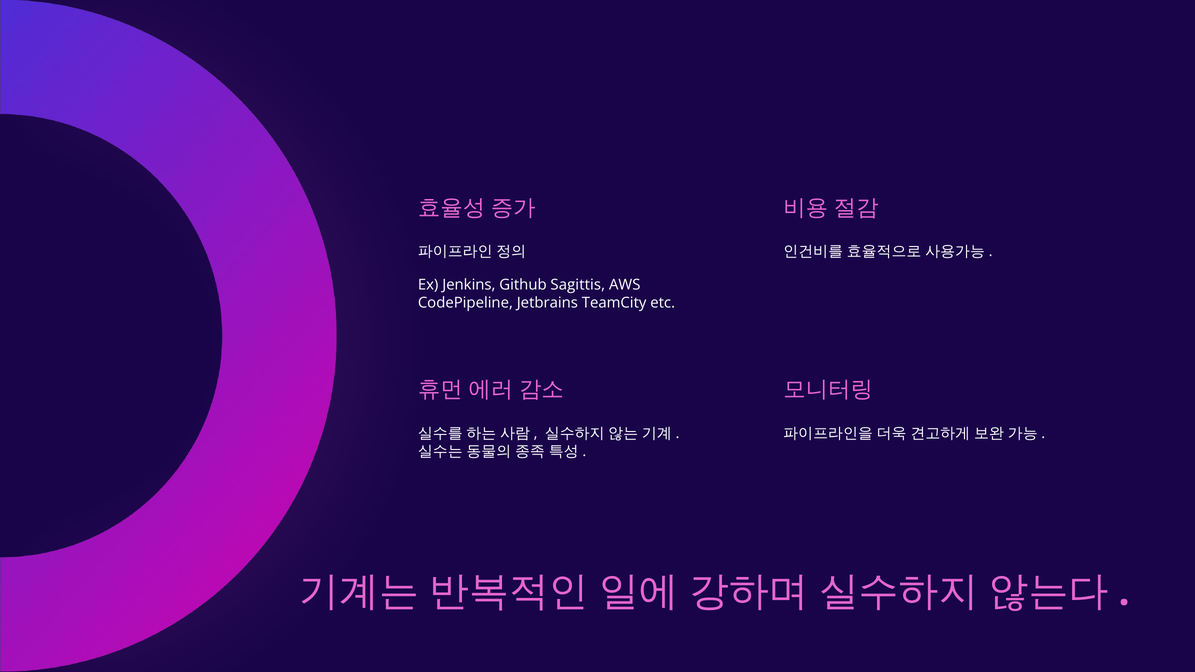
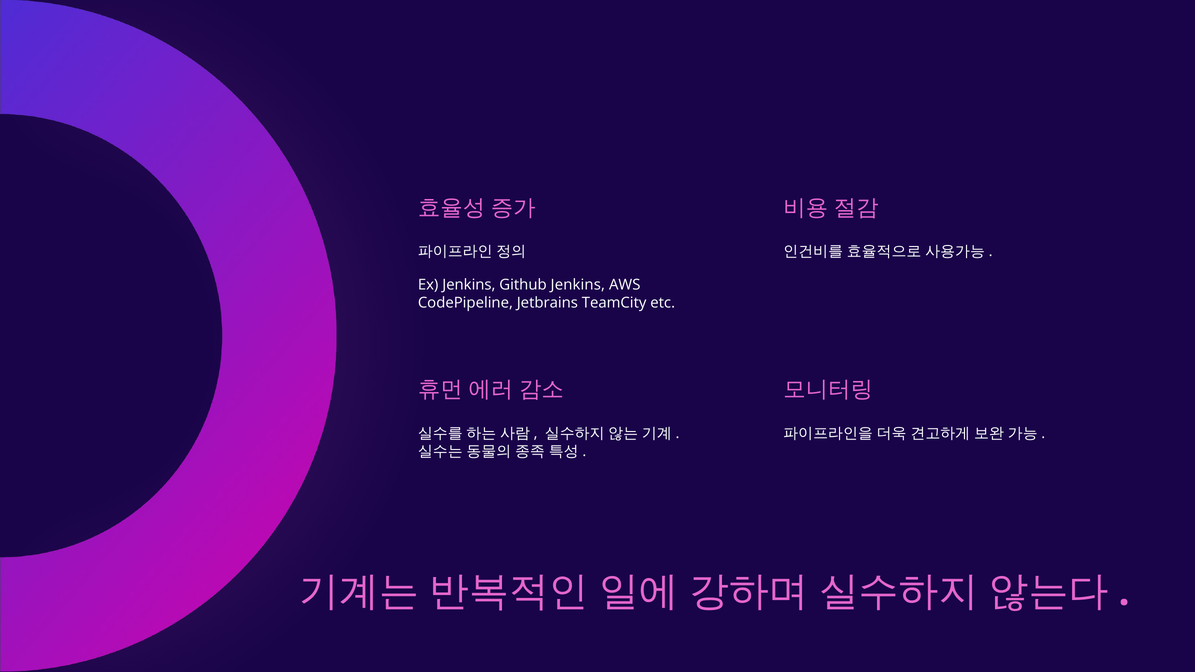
Github Sagittis: Sagittis -> Jenkins (578, 285)
